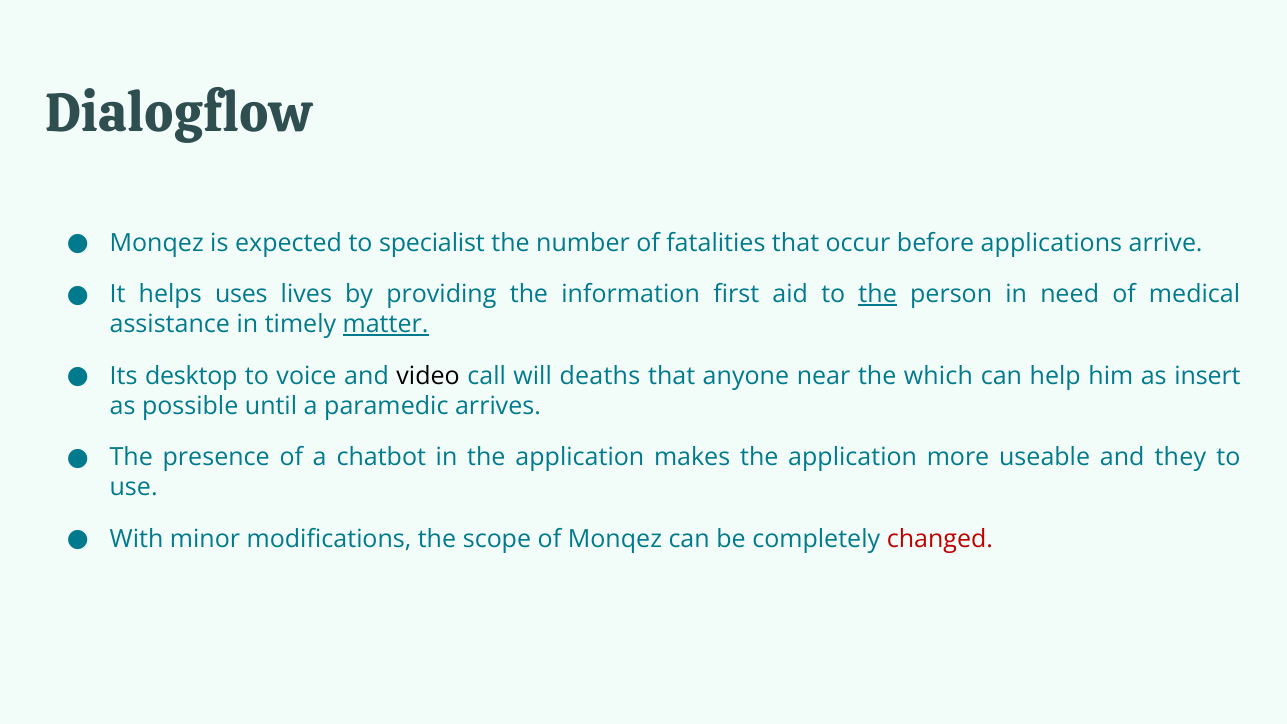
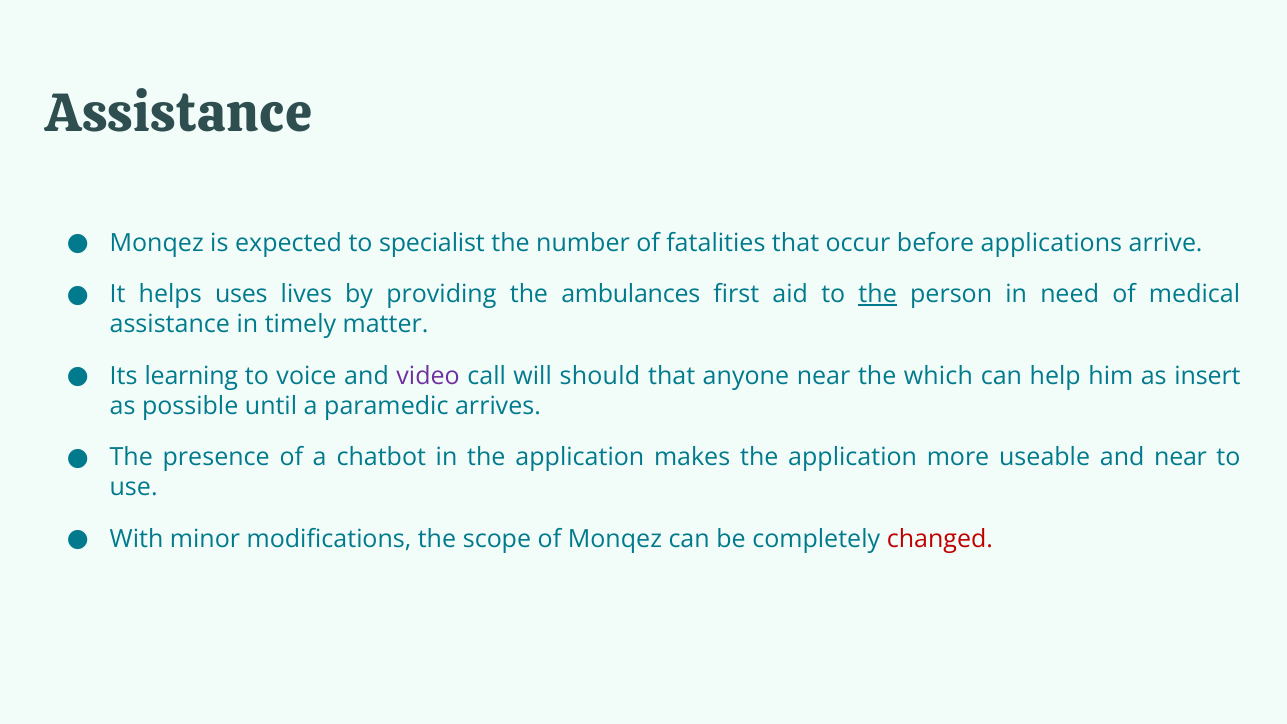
Dialogflow: Dialogflow -> Assistance (179, 114)
information: information -> ambulances (631, 294)
matter underline: present -> none (386, 324)
desktop: desktop -> learning (191, 376)
video colour: black -> purple (428, 376)
deaths: deaths -> should (600, 376)
and they: they -> near (1181, 457)
